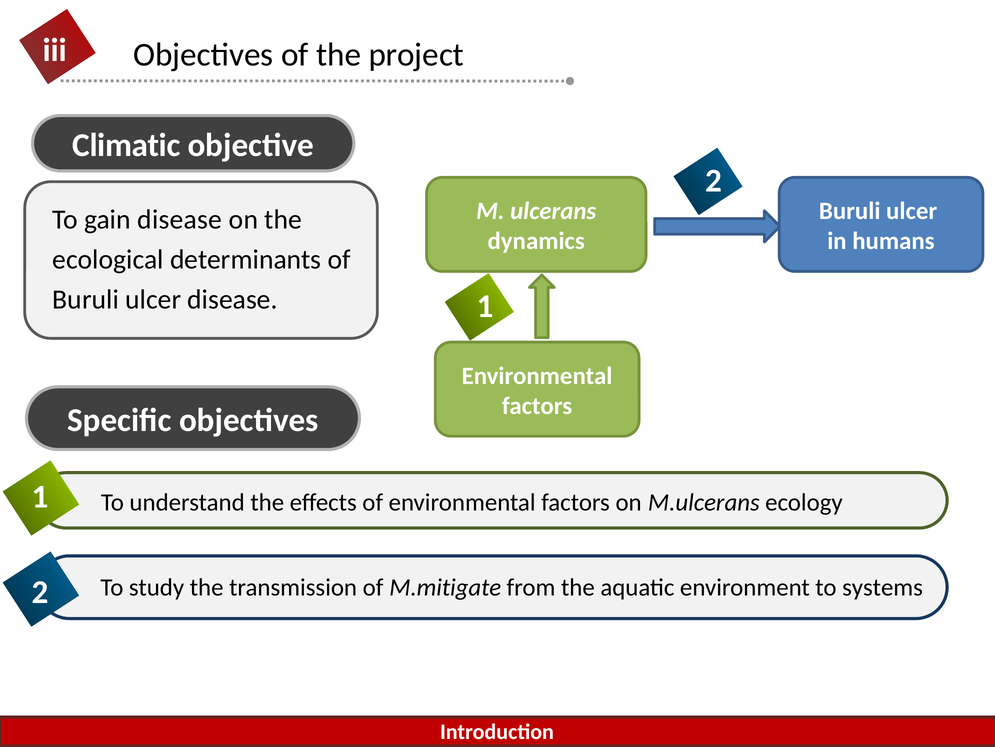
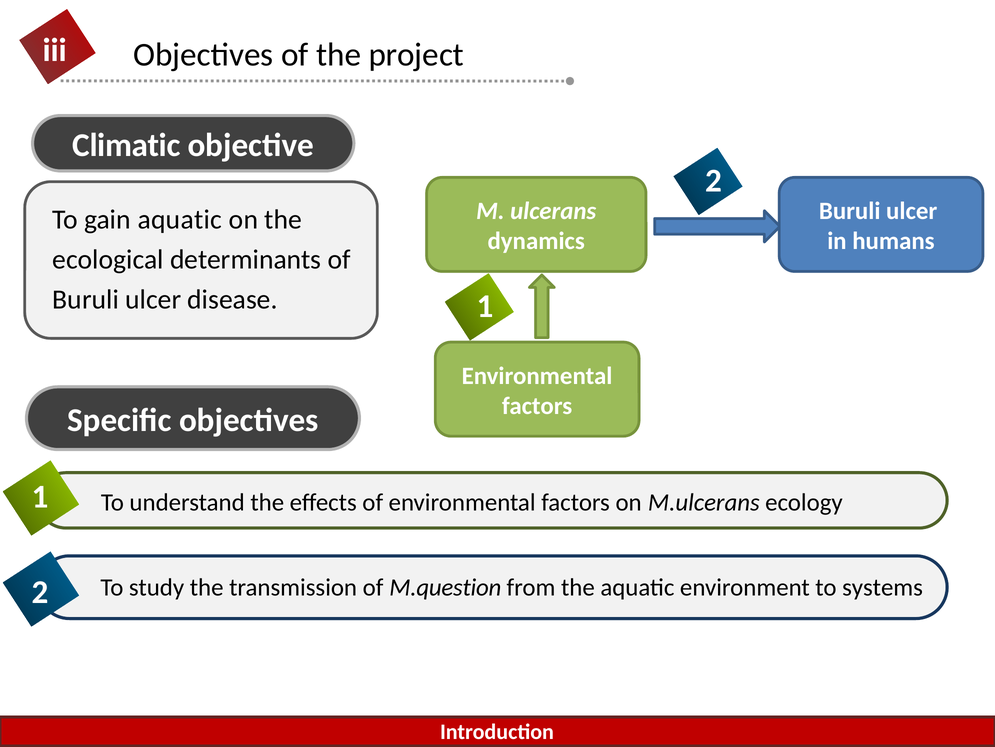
gain disease: disease -> aquatic (180, 220)
M.mitigate: M.mitigate -> M.question (445, 587)
